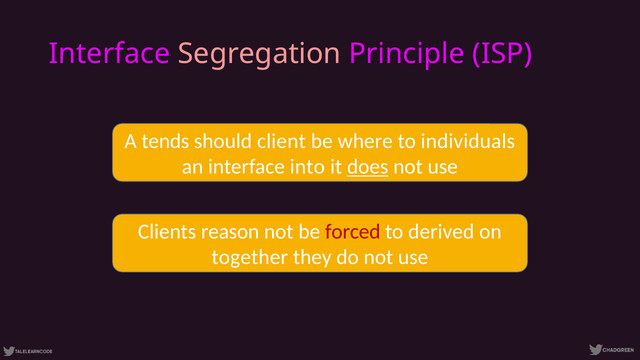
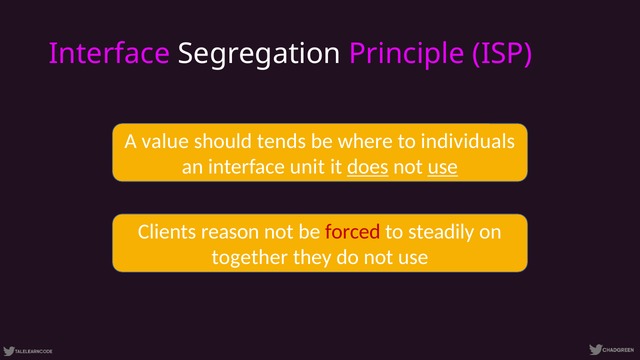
Segregation colour: pink -> white (259, 54)
tends: tends -> value (165, 141)
client: client -> tends (281, 141)
into: into -> unit (307, 167)
use underline: none -> present (443, 167)
derived: derived -> steadily (441, 232)
